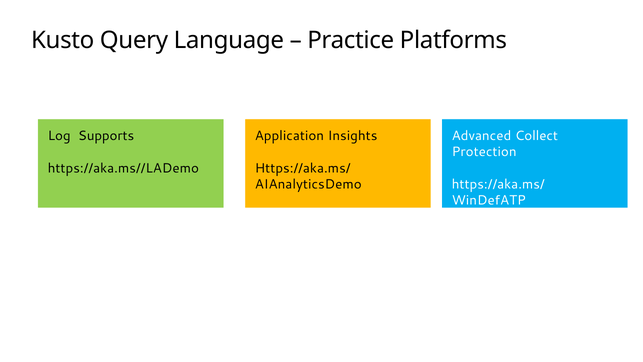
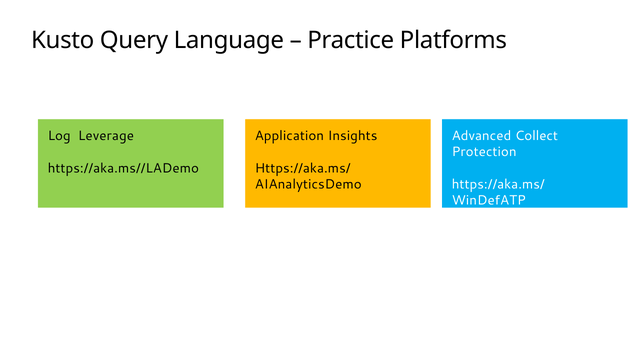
Supports: Supports -> Leverage (106, 136)
